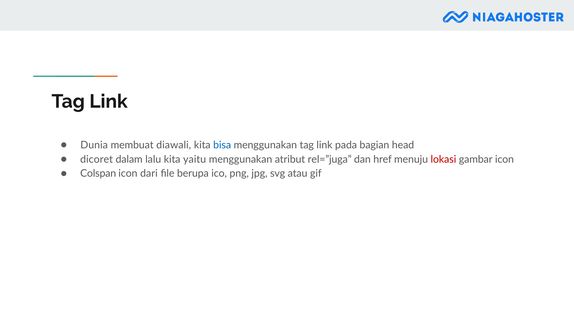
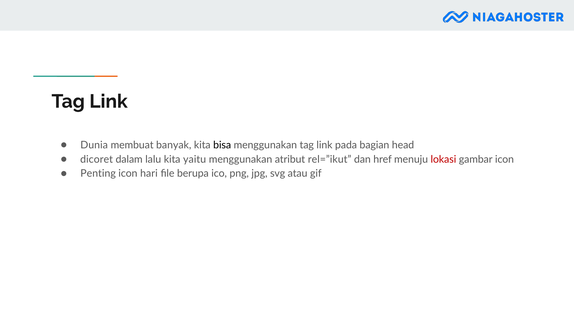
diawali: diawali -> banyak (174, 145)
bisa colour: blue -> black (222, 145)
rel=”juga: rel=”juga -> rel=”ikut (330, 159)
Colspan: Colspan -> Penting (98, 173)
dari: dari -> hari (149, 173)
